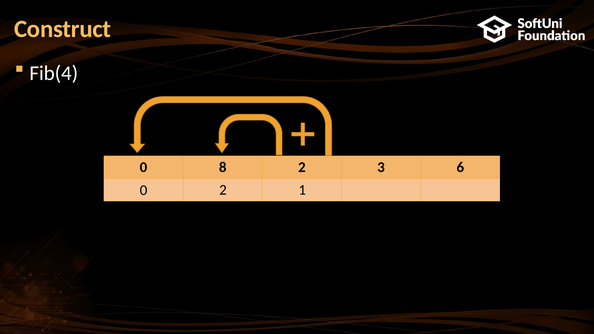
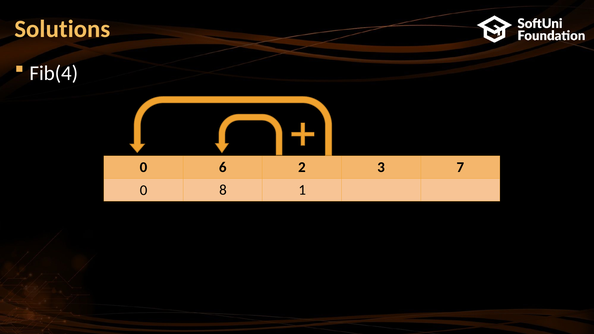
Construct: Construct -> Solutions (62, 29)
8: 8 -> 6 (223, 167)
6: 6 -> 7 (460, 167)
0 2: 2 -> 8 (223, 190)
